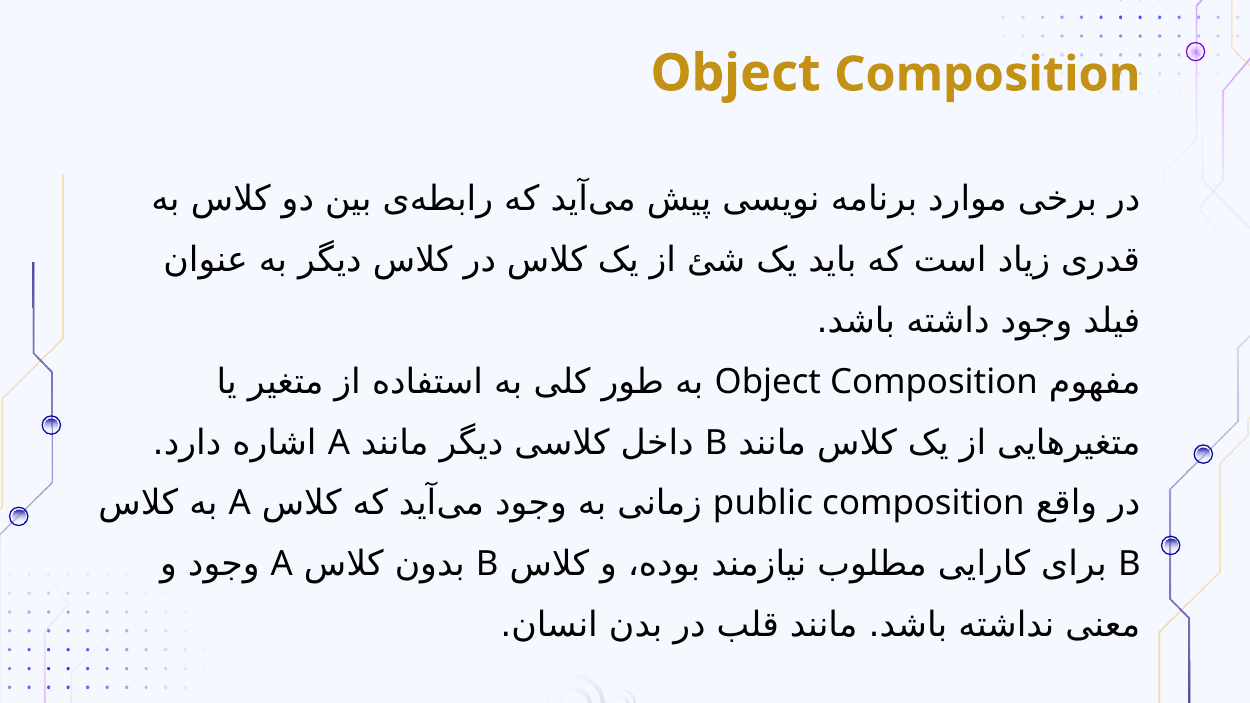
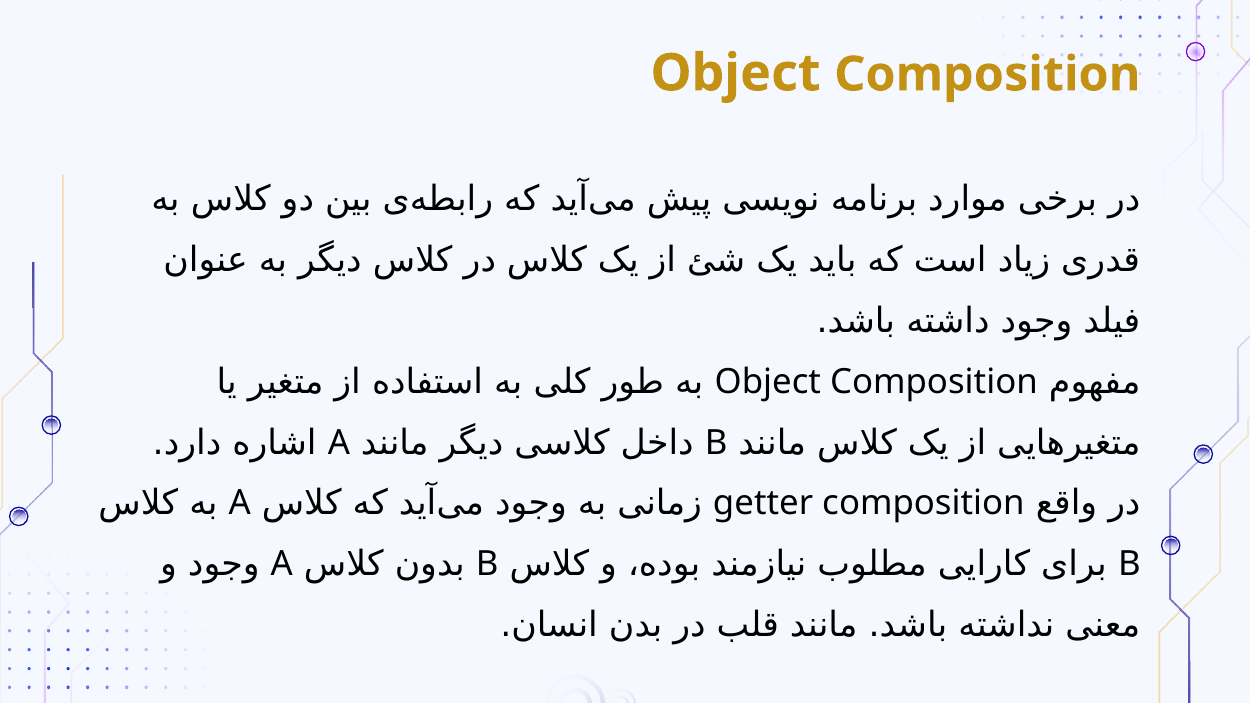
public: public -> getter (763, 503)
